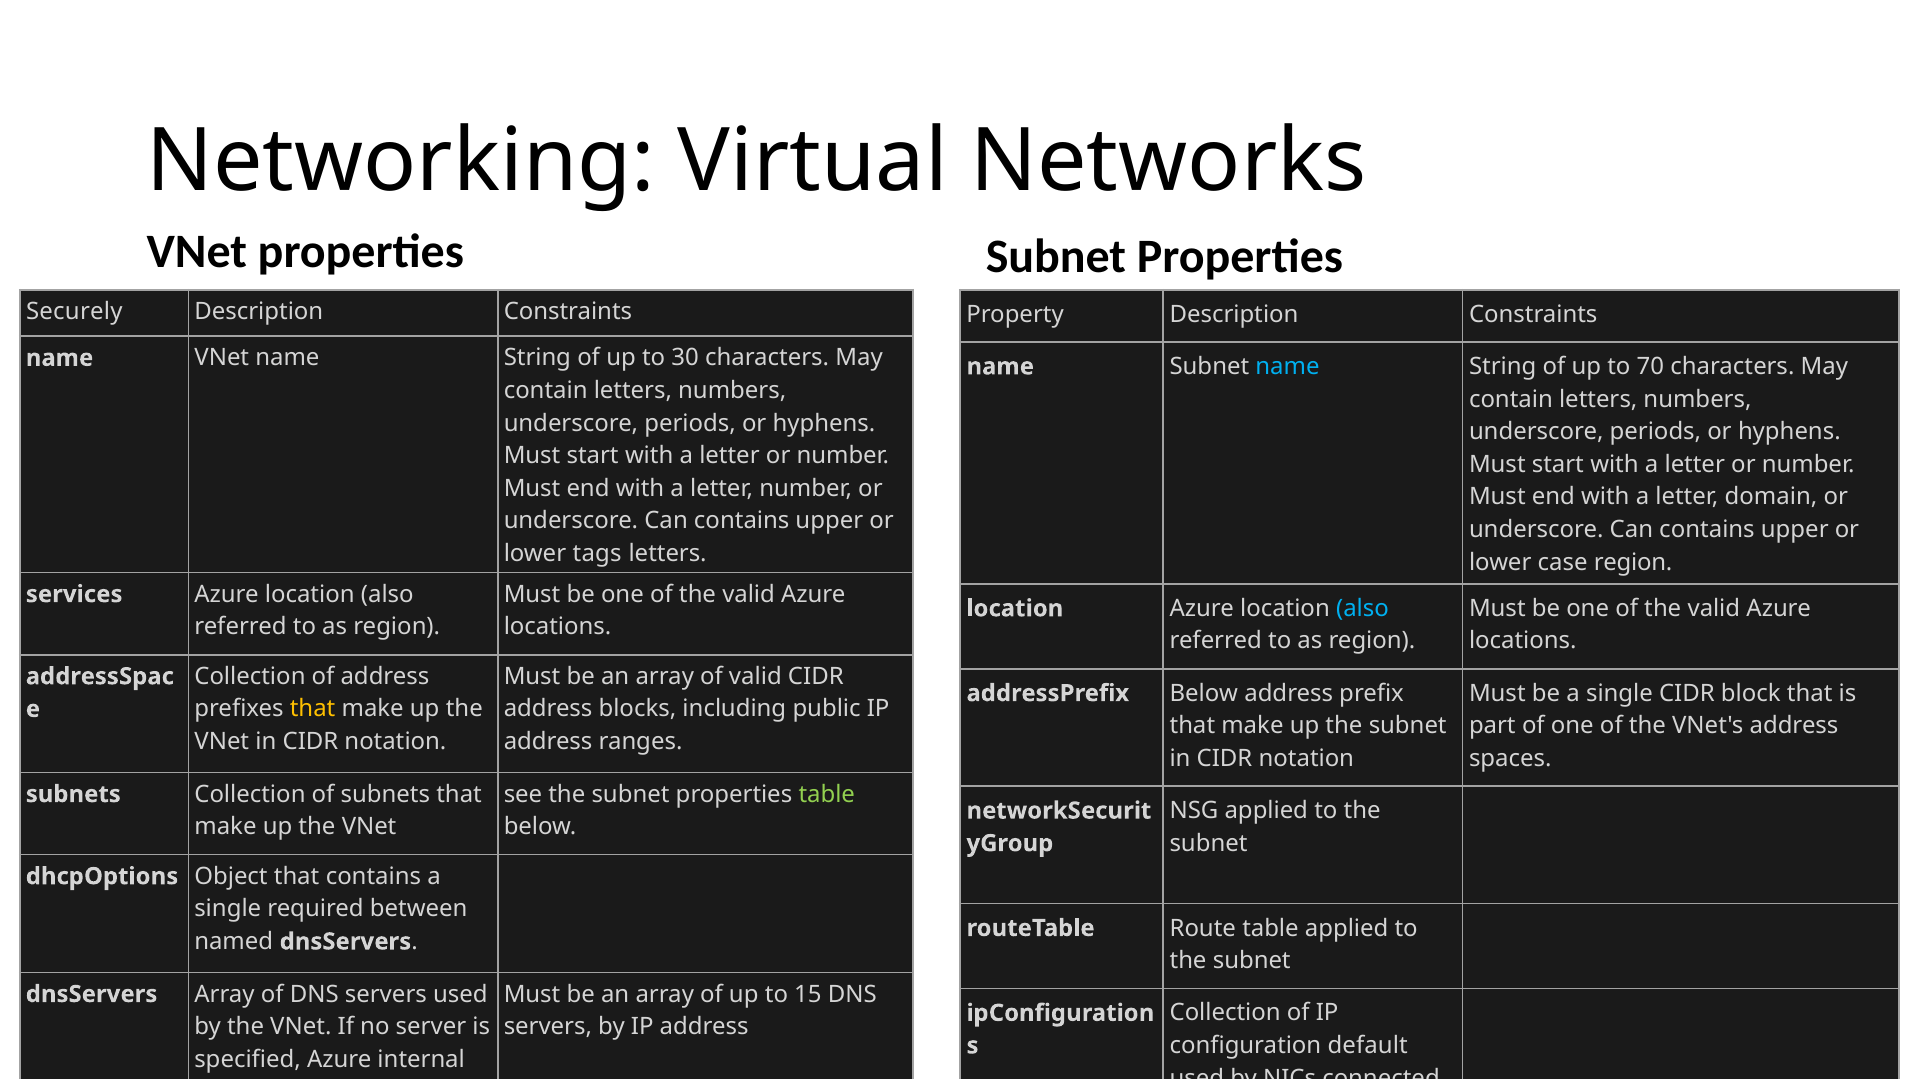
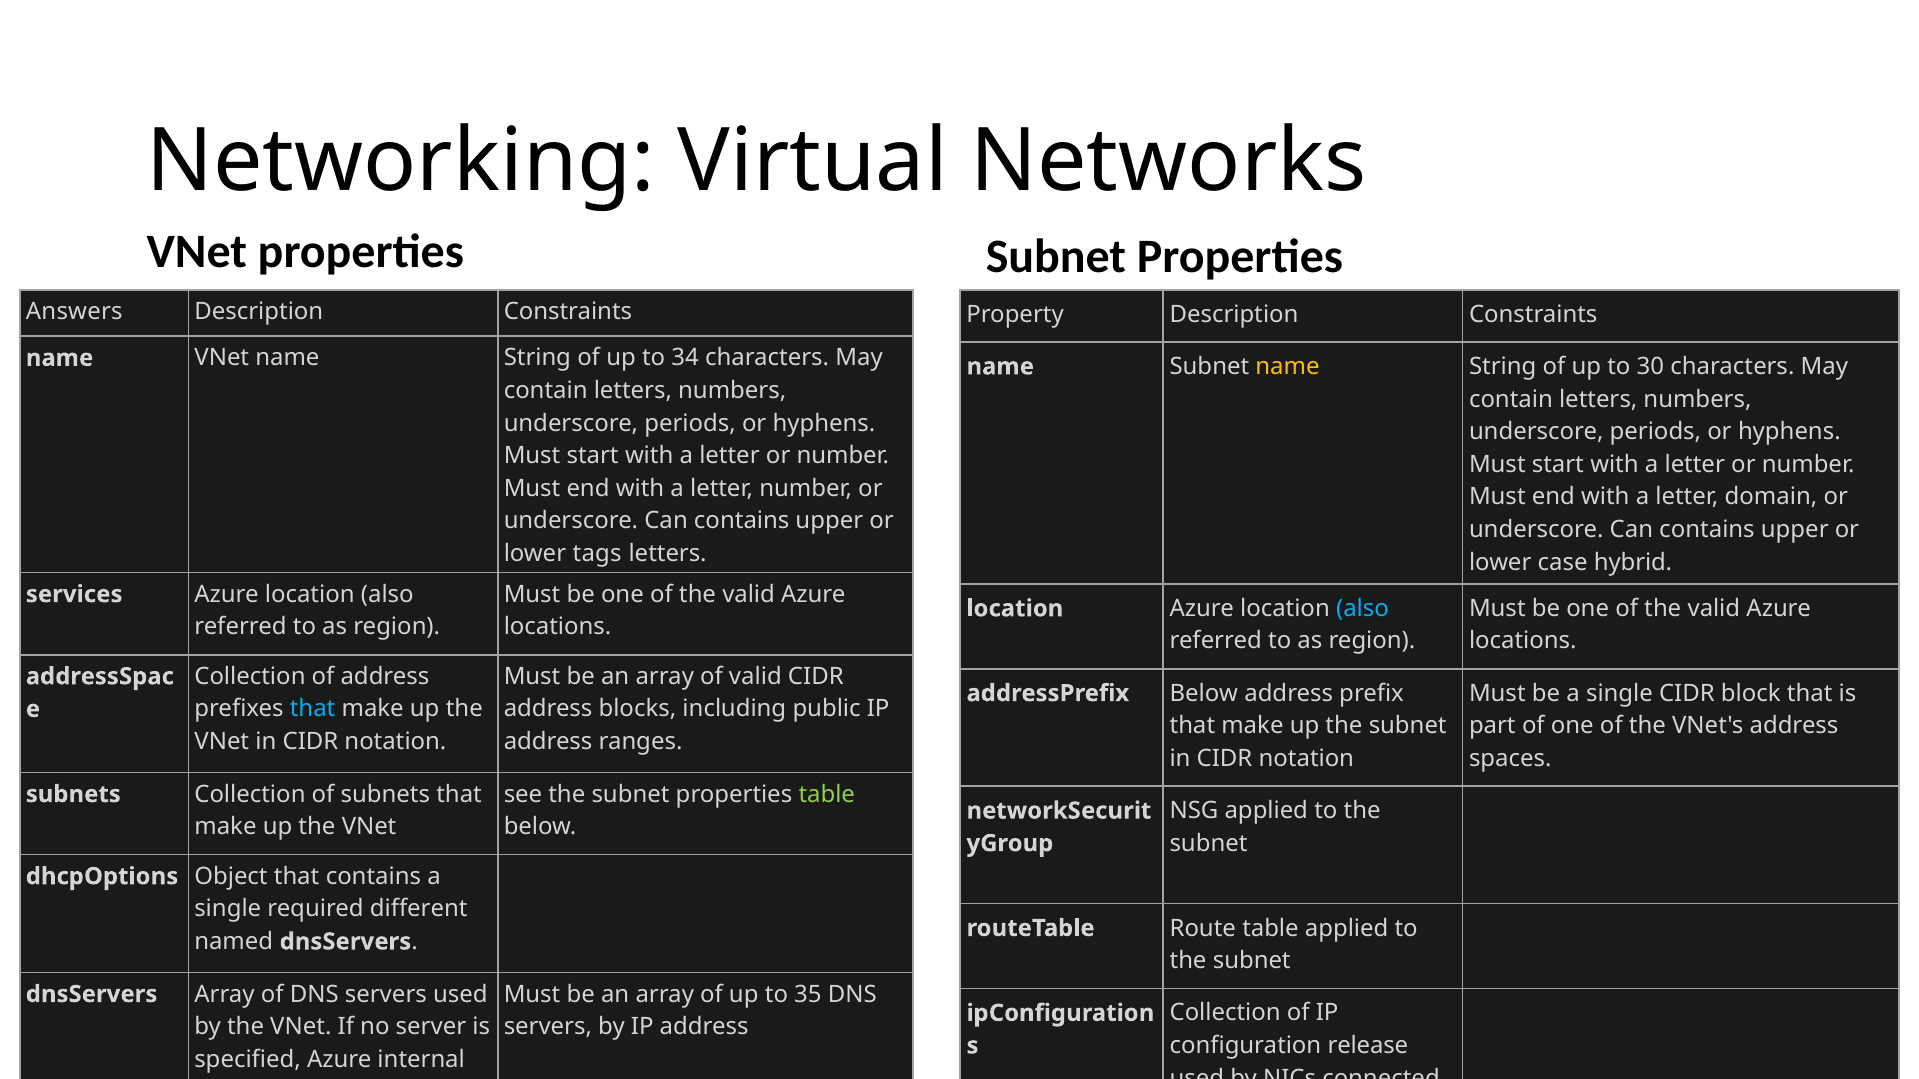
Securely: Securely -> Answers (74, 312)
30: 30 -> 34 (685, 358)
name colour: light blue -> yellow (1287, 367)
70: 70 -> 30 (1650, 367)
case region: region -> hybrid (1633, 563)
that colour: yellow -> light blue (313, 709)
between: between -> different (419, 909)
15: 15 -> 35 (808, 995)
default: default -> release (1368, 1046)
